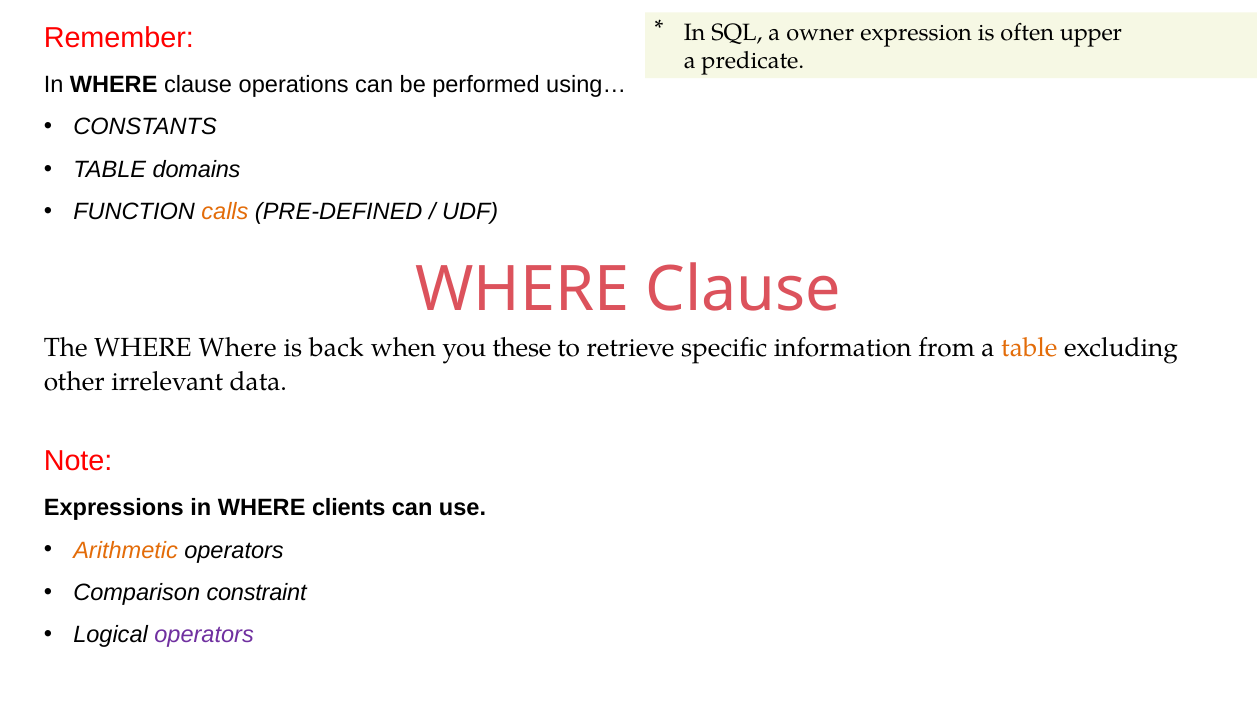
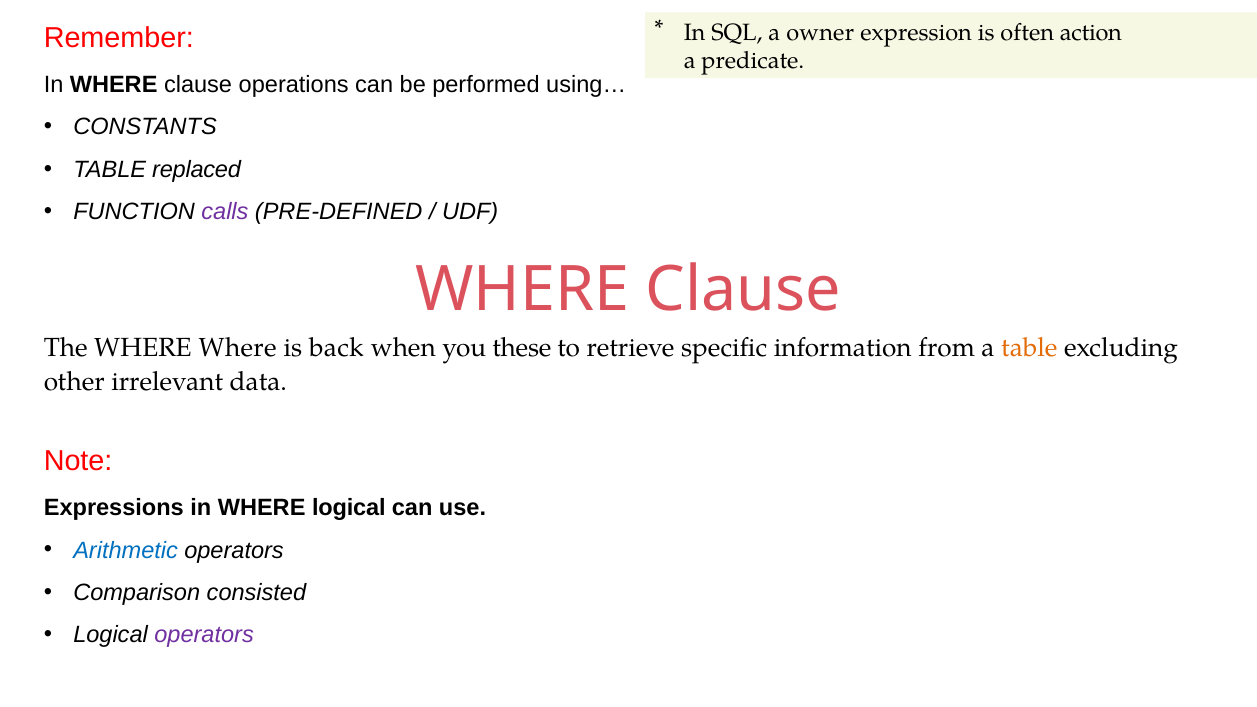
upper: upper -> action (1091, 33)
domains: domains -> replaced (197, 170)
calls colour: orange -> purple (225, 212)
WHERE clients: clients -> logical (349, 508)
Arithmetic colour: orange -> blue (126, 550)
constraint: constraint -> consisted (256, 593)
